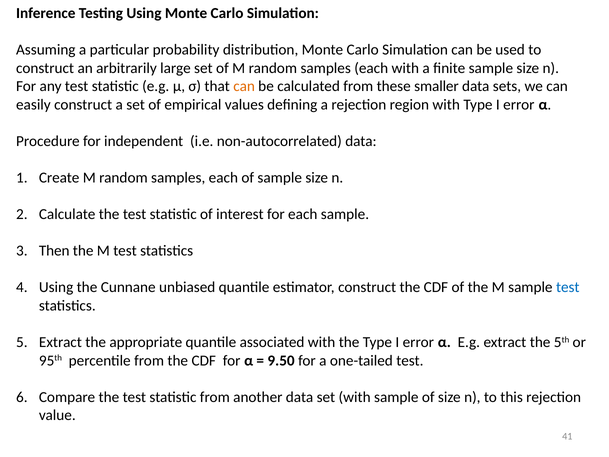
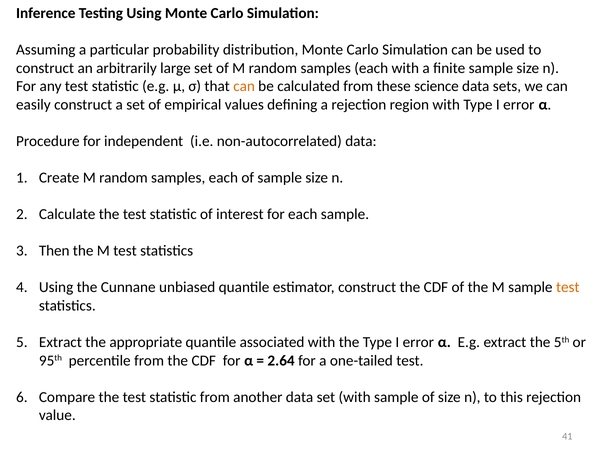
smaller: smaller -> science (437, 86)
test colour: blue -> orange (568, 287)
9.50: 9.50 -> 2.64 (281, 360)
